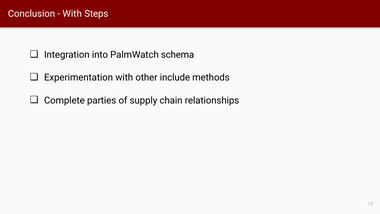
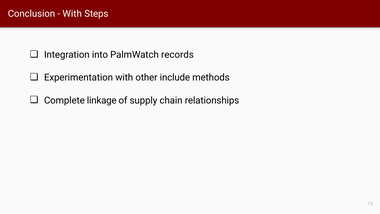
schema: schema -> records (177, 55)
parties: parties -> linkage (102, 100)
